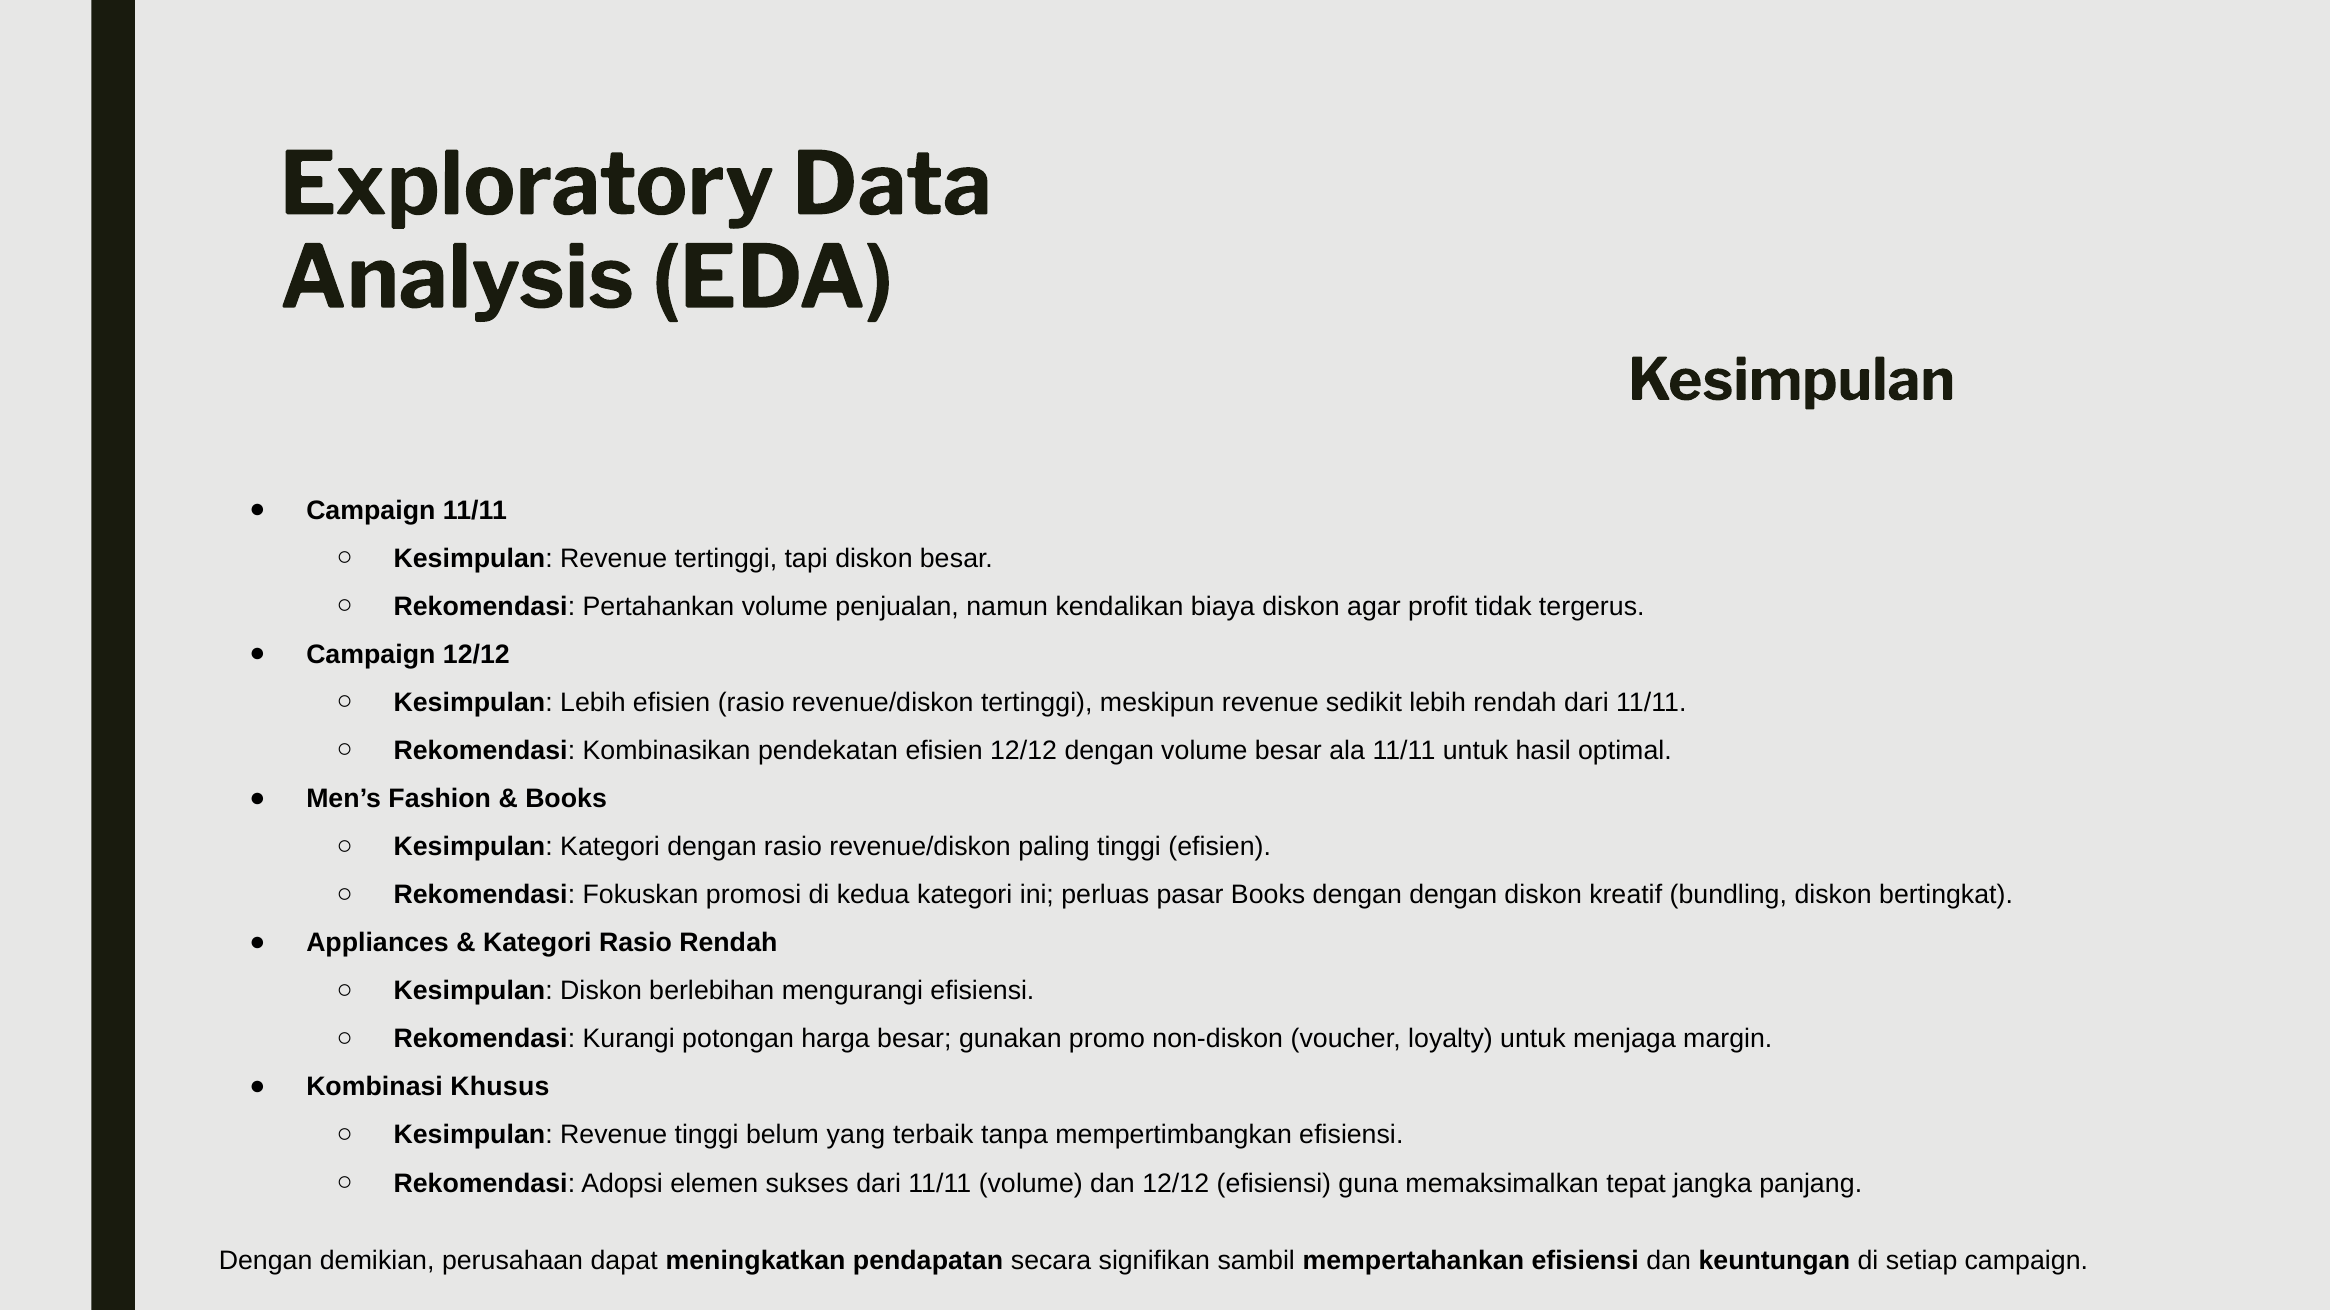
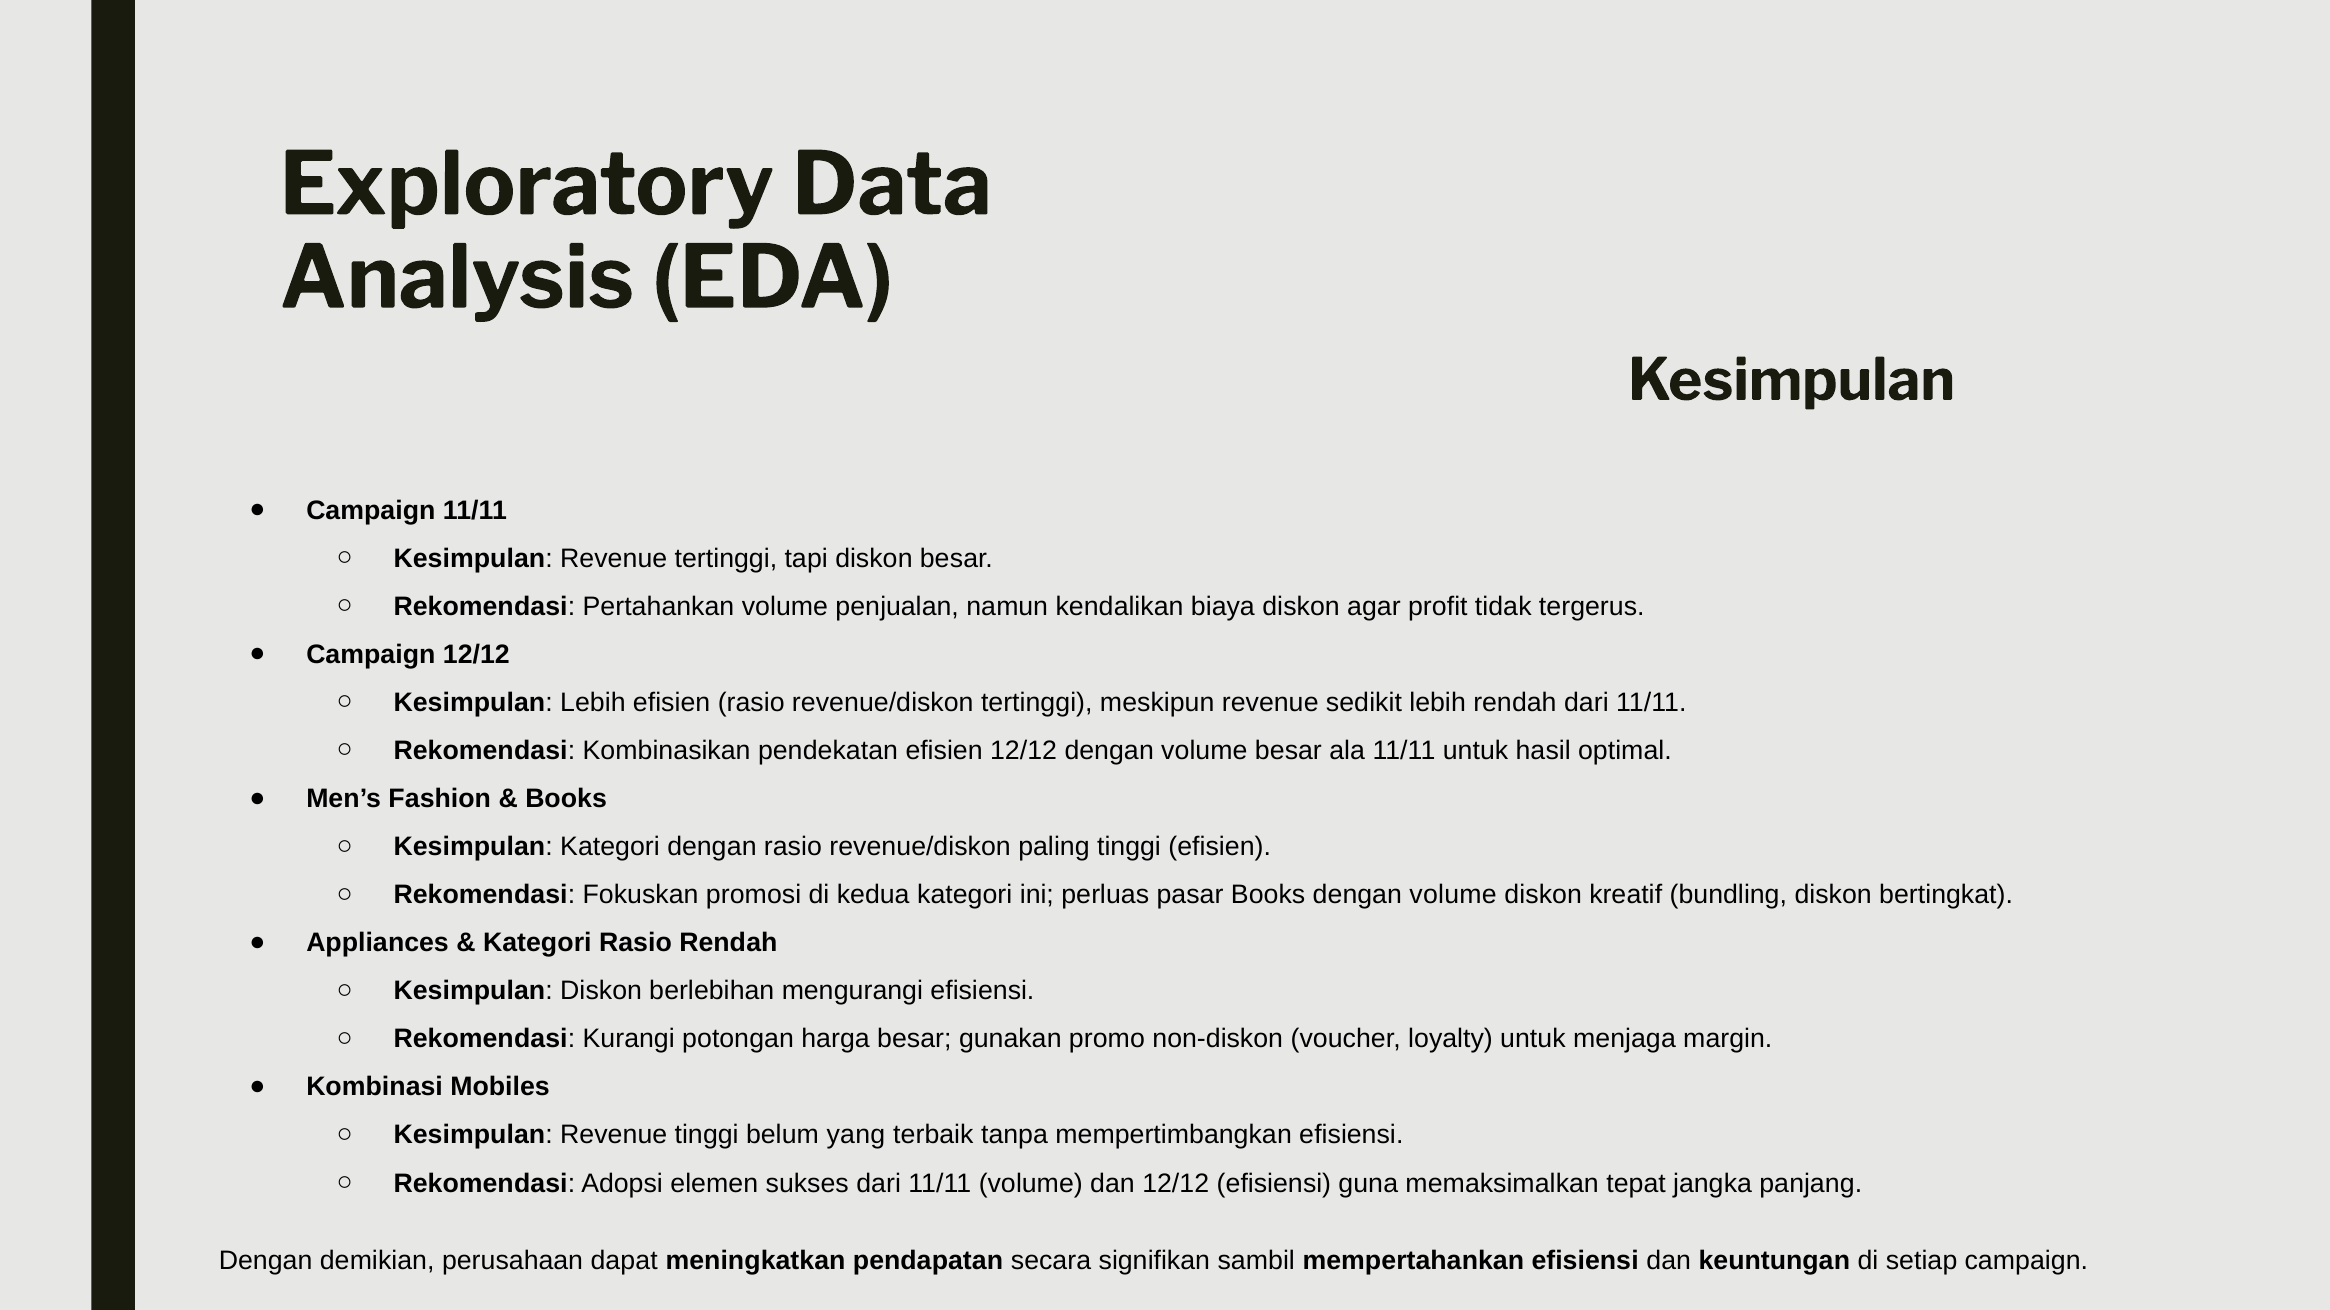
Books dengan dengan: dengan -> volume (1453, 895)
Khusus: Khusus -> Mobiles (500, 1088)
